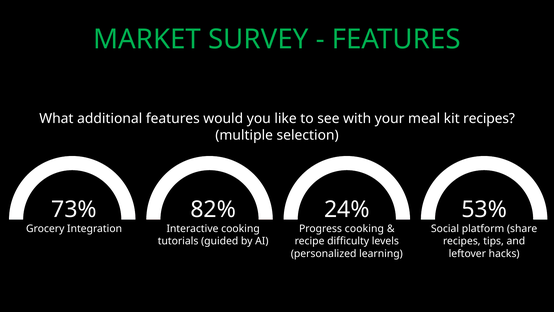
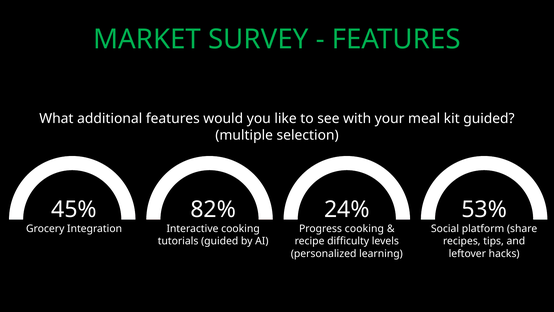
kit recipes: recipes -> guided (489, 119)
73%: 73% -> 45% (74, 209)
